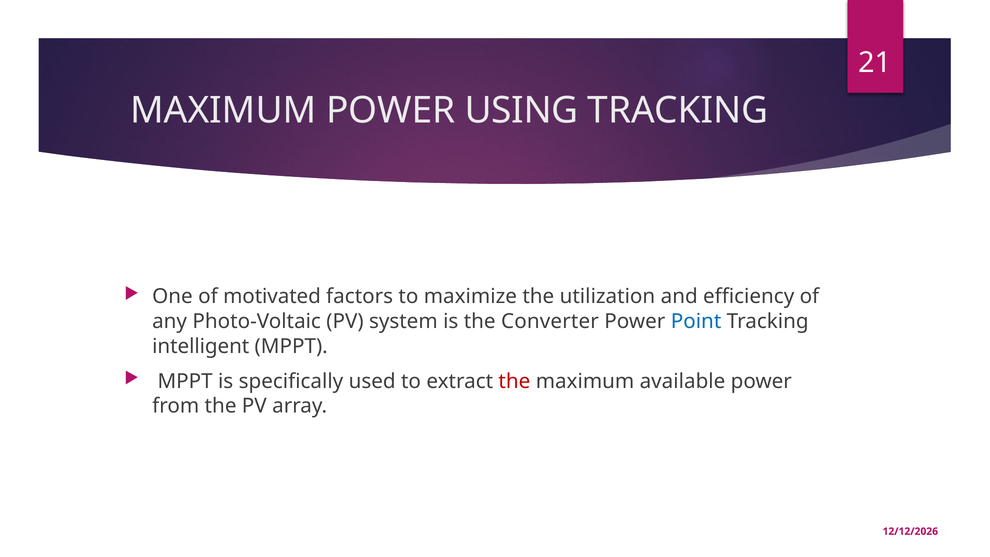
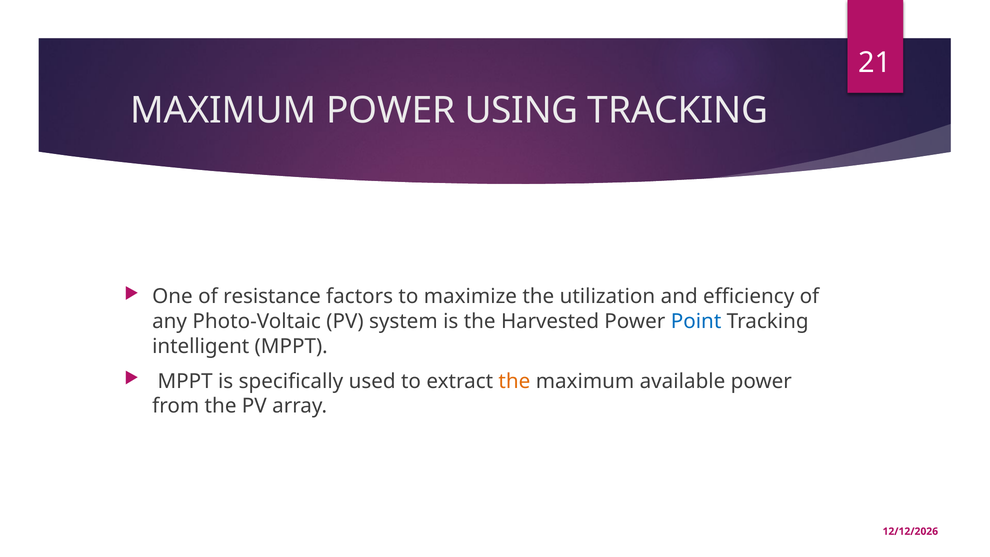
motivated: motivated -> resistance (272, 297)
Converter: Converter -> Harvested (550, 321)
the colour: red -> orange (514, 381)
